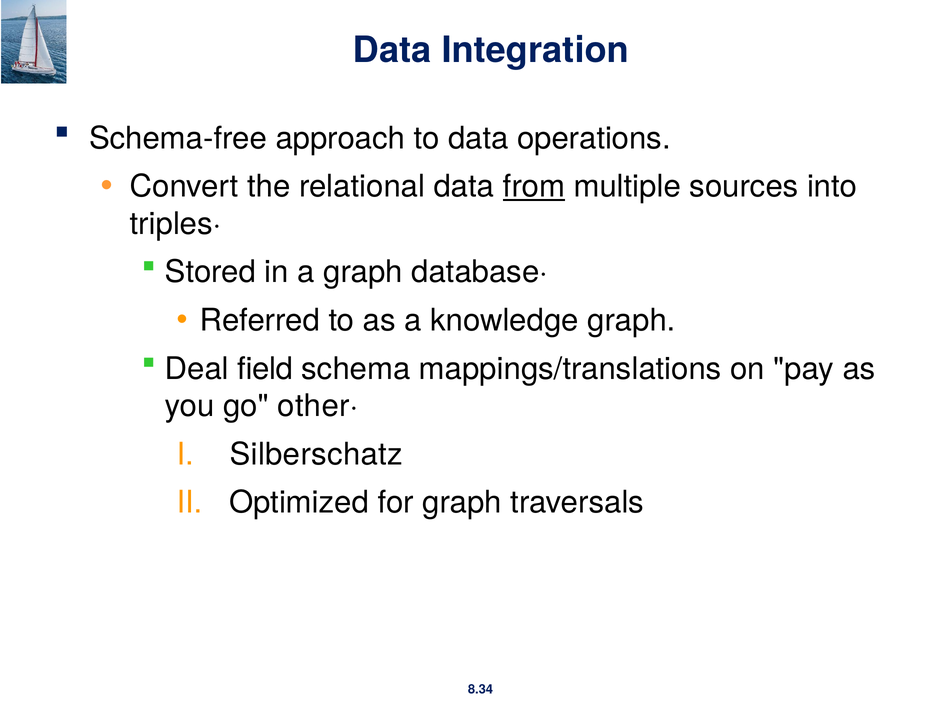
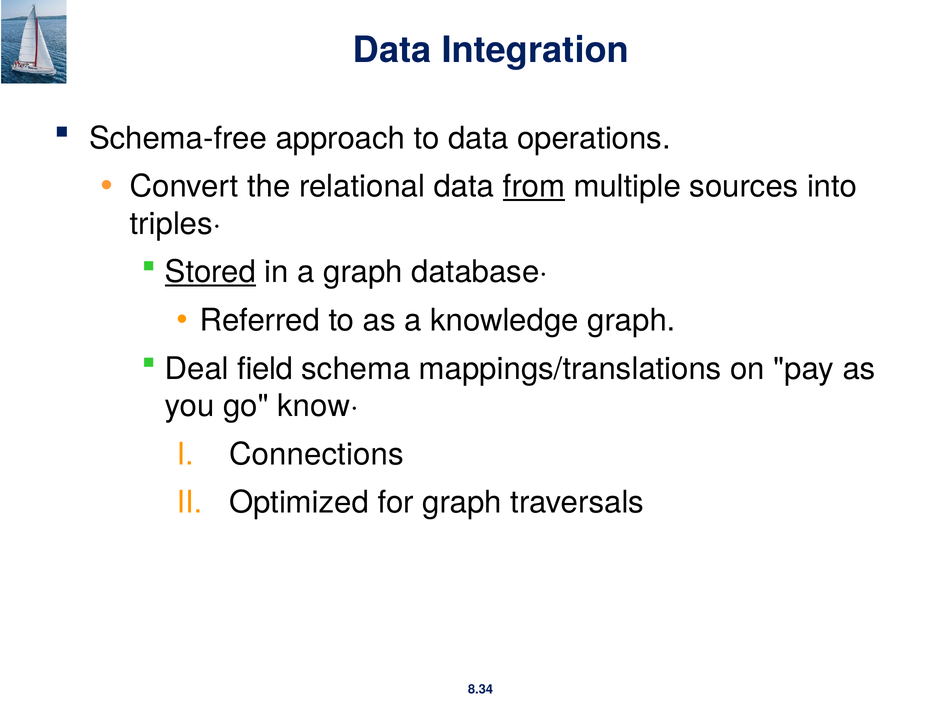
Stored underline: none -> present (210, 272)
other·: other· -> know· (318, 406)
Silberschatz: Silberschatz -> Connections (316, 454)
